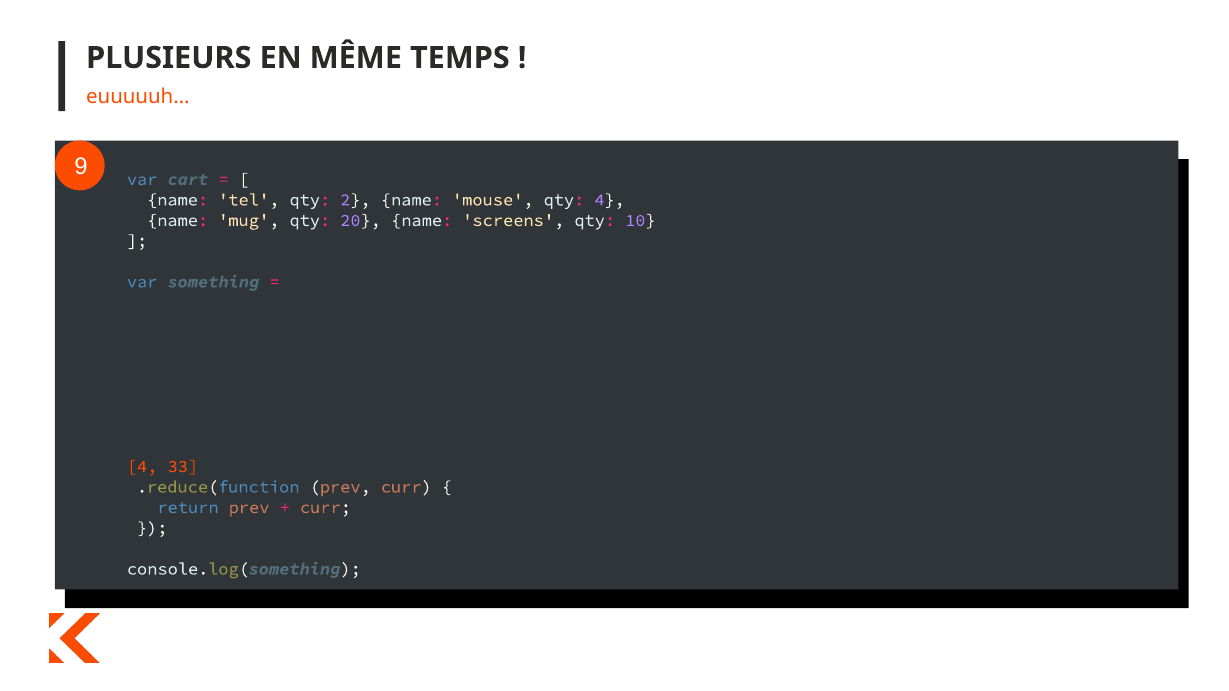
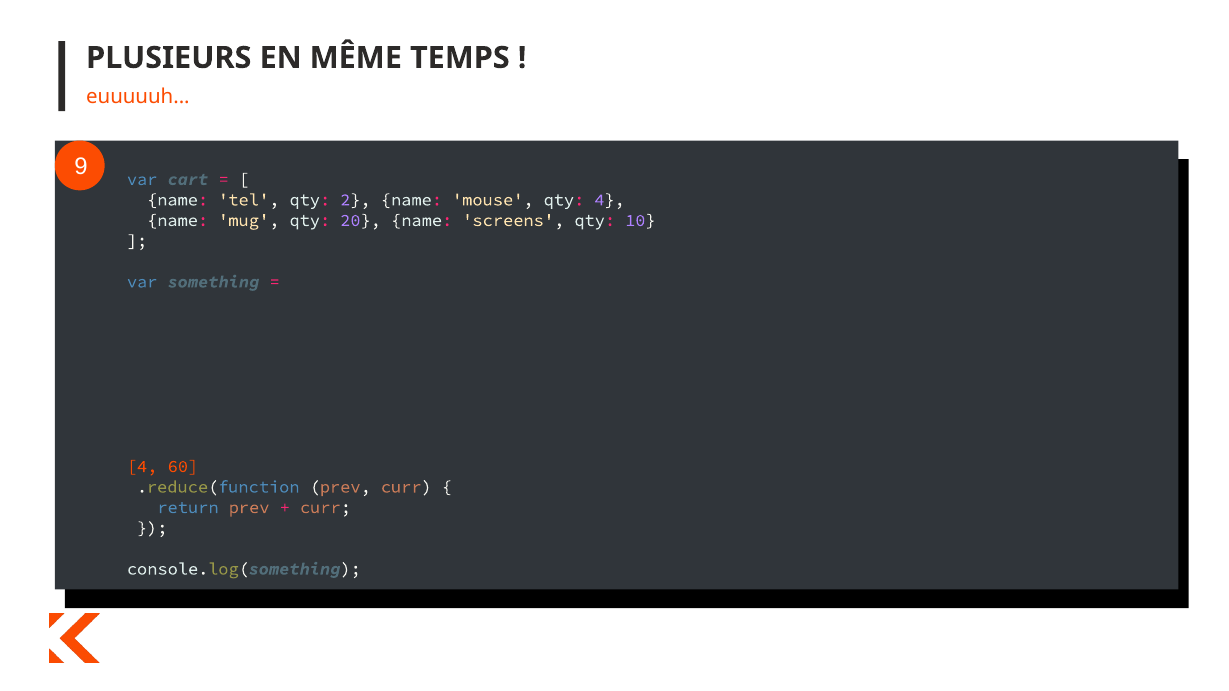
33: 33 -> 60 (183, 467)
